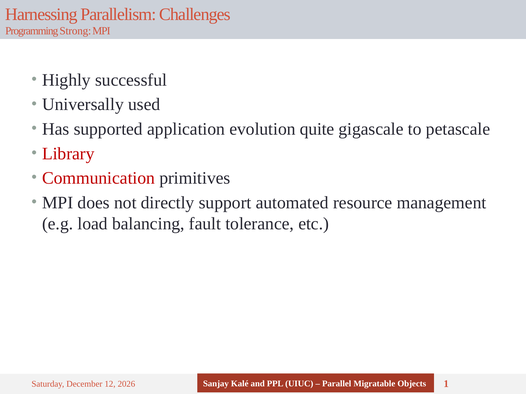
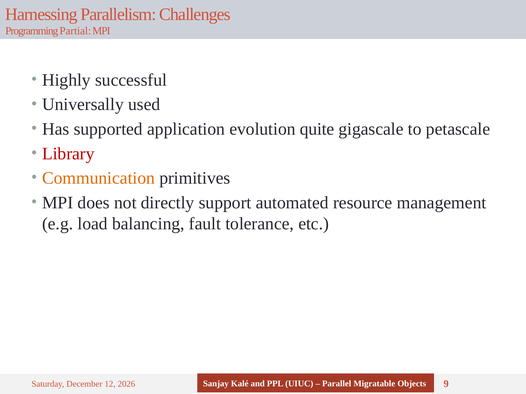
Strong: Strong -> Partial (75, 31)
Communication colour: red -> orange (99, 178)
1: 1 -> 9 (446, 384)
